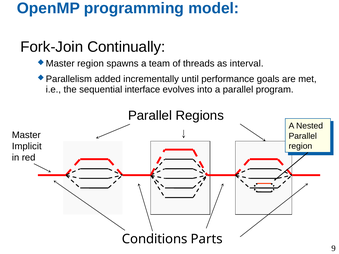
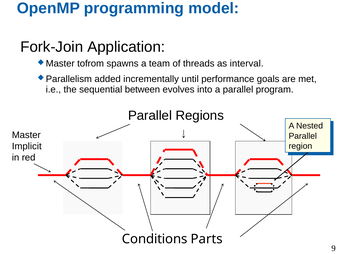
Continually: Continually -> Application (126, 47)
region: region -> tofrom (91, 64)
interface: interface -> between (142, 90)
